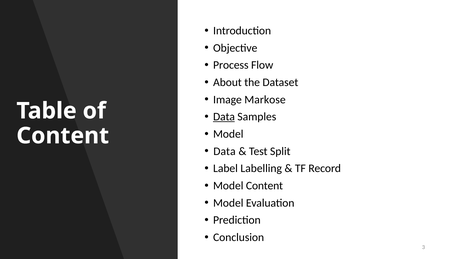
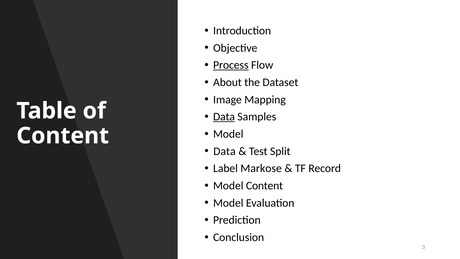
Process underline: none -> present (231, 65)
Markose: Markose -> Mapping (265, 99)
Labelling: Labelling -> Markose (261, 168)
